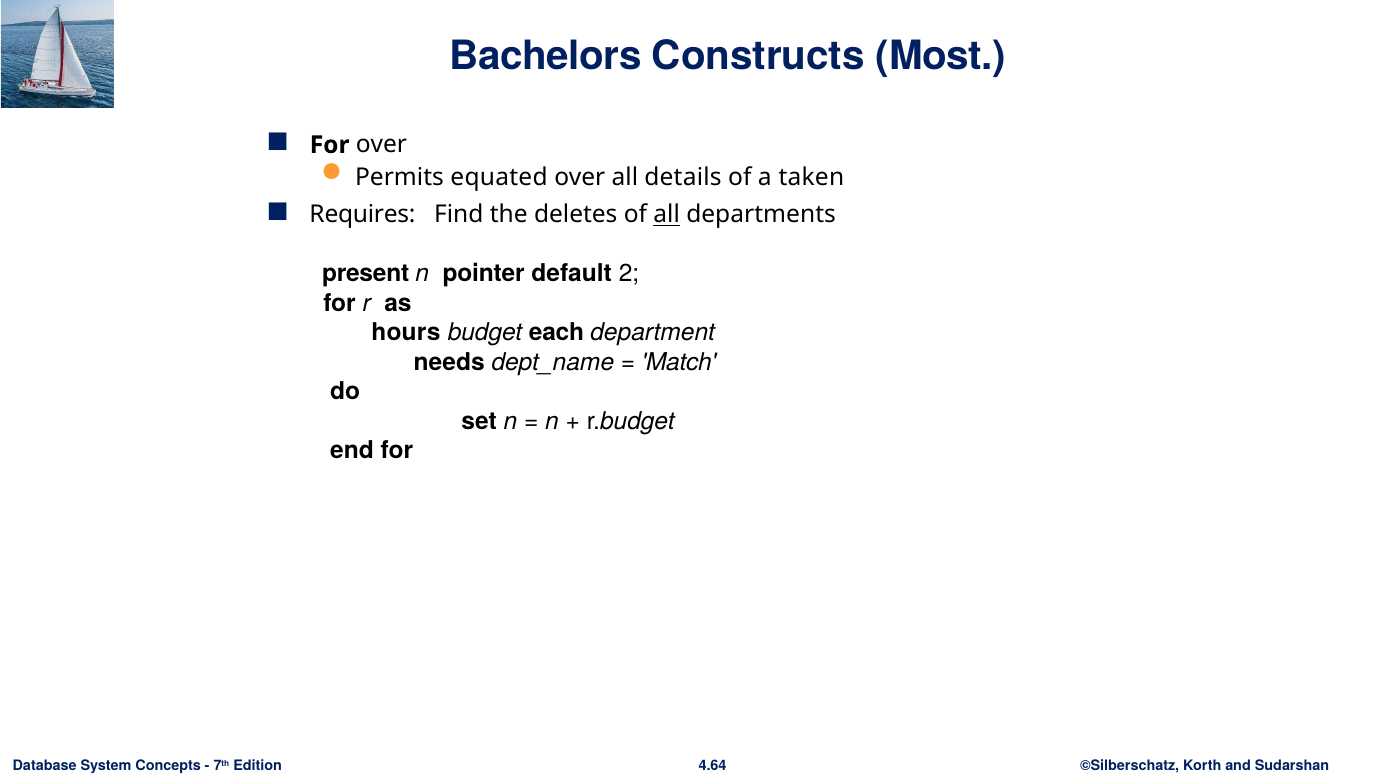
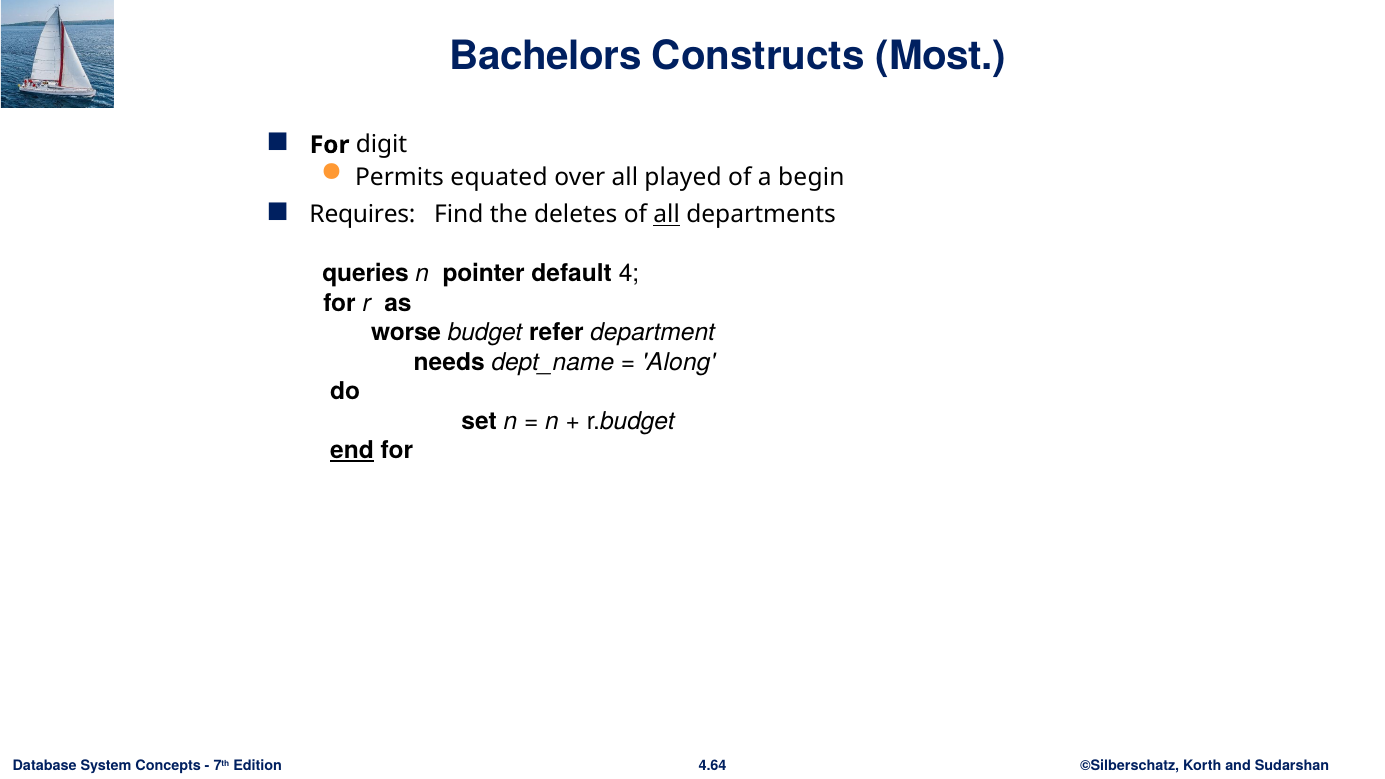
For over: over -> digit (381, 145)
details: details -> played (683, 177)
taken: taken -> begin (811, 177)
present: present -> queries (366, 274)
2: 2 -> 4 (629, 274)
hours: hours -> worse (406, 333)
each: each -> refer (556, 333)
Match: Match -> Along (679, 362)
end underline: none -> present (352, 450)
